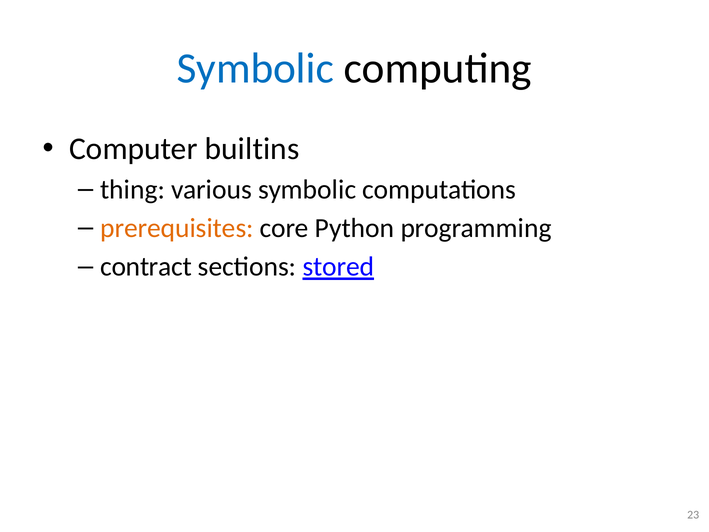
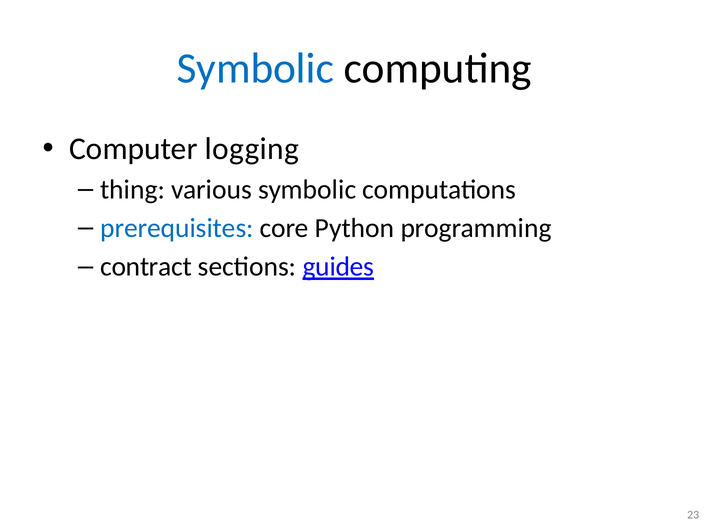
builtins: builtins -> logging (252, 149)
prerequisites colour: orange -> blue (177, 228)
stored: stored -> guides (338, 267)
